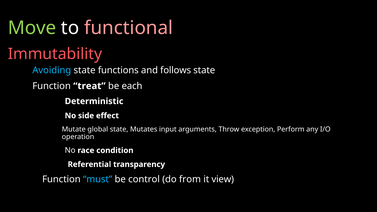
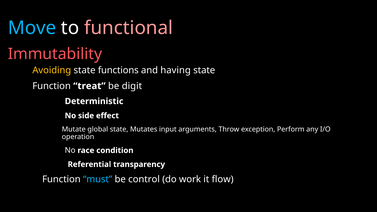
Move colour: light green -> light blue (32, 28)
Avoiding colour: light blue -> yellow (52, 70)
follows: follows -> having (176, 70)
each: each -> digit (132, 86)
from: from -> work (190, 179)
view: view -> flow (223, 179)
